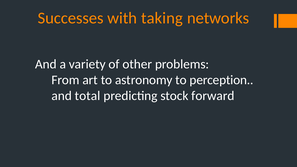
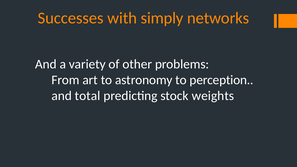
taking: taking -> simply (162, 18)
forward: forward -> weights (213, 96)
